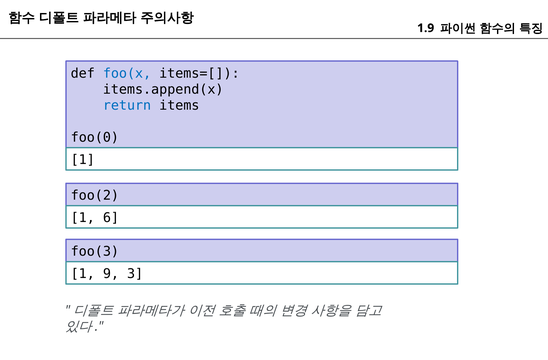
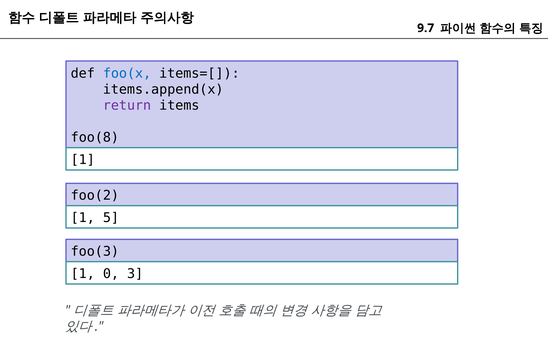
1.9: 1.9 -> 9.7 (426, 28)
return colour: blue -> purple (127, 105)
foo(0: foo(0 -> foo(8 (95, 137)
6: 6 -> 5 (111, 218)
9: 9 -> 0 (111, 274)
